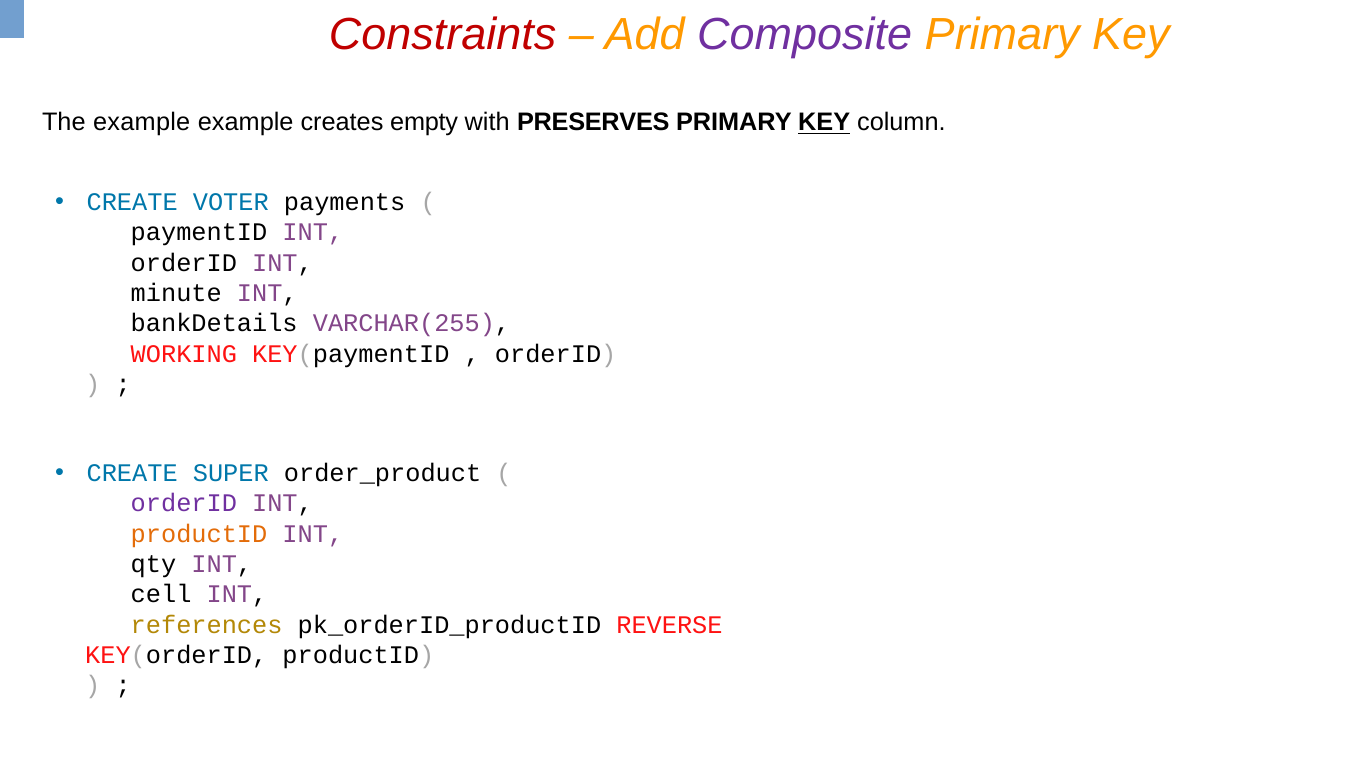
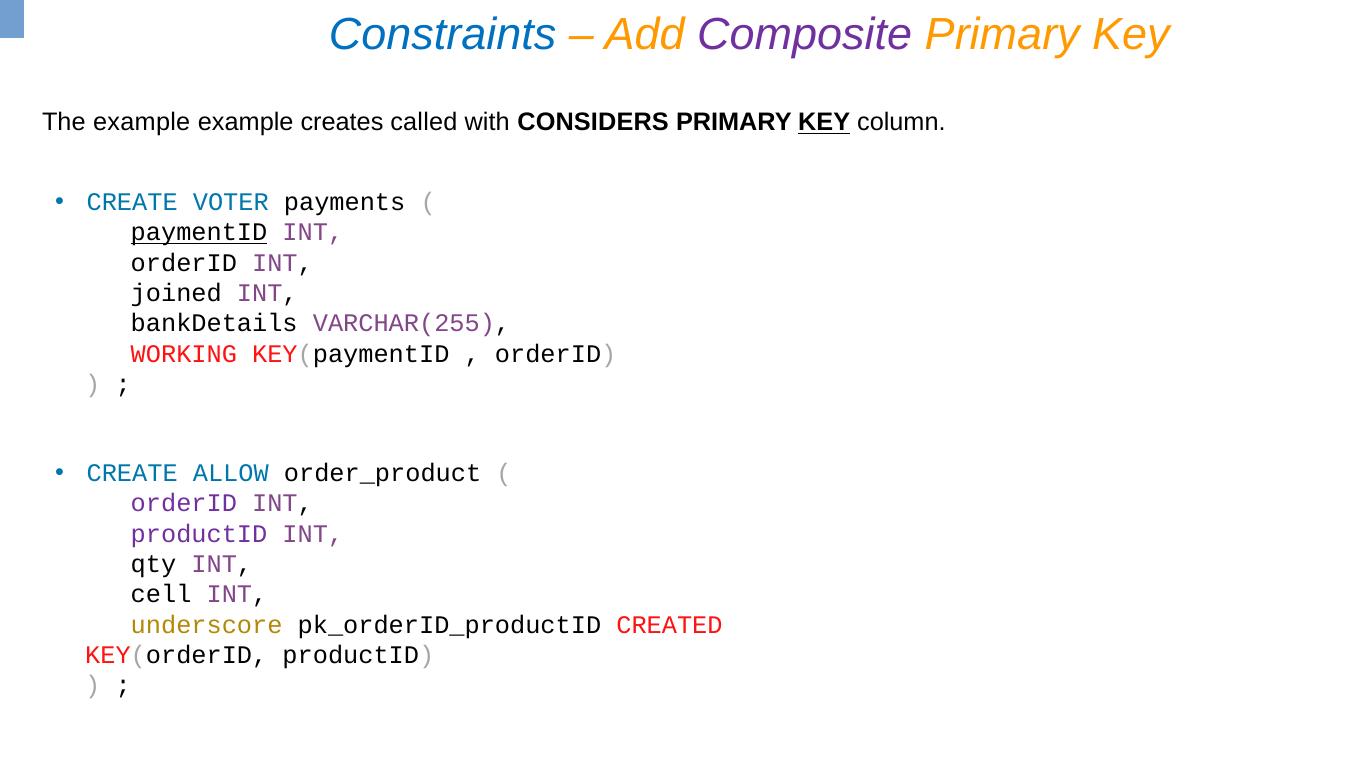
Constraints colour: red -> blue (443, 35)
empty: empty -> called (424, 122)
PRESERVES: PRESERVES -> CONSIDERS (593, 122)
paymentID underline: none -> present (199, 232)
minute: minute -> joined (176, 293)
SUPER: SUPER -> ALLOW (231, 473)
productID colour: orange -> purple (199, 534)
references: references -> underscore (207, 625)
REVERSE: REVERSE -> CREATED (669, 625)
